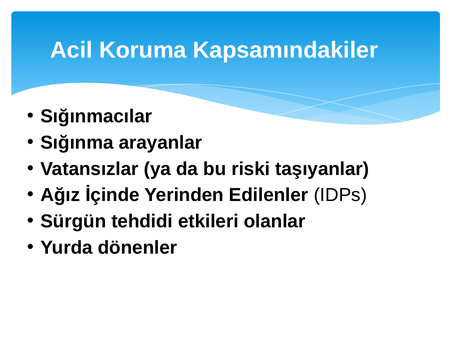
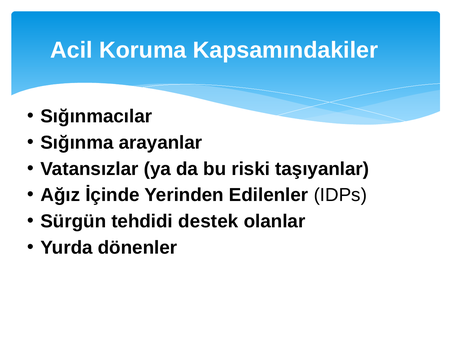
etkileri: etkileri -> destek (208, 222)
